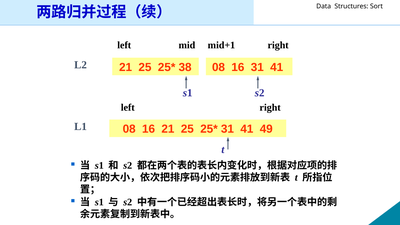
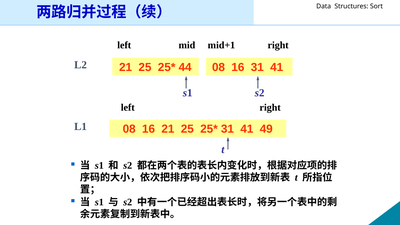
38: 38 -> 44 (185, 67)
